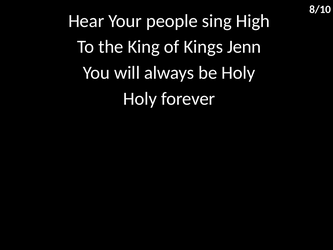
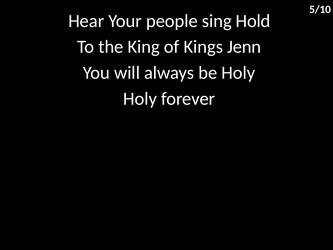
8/10: 8/10 -> 5/10 (320, 9)
High: High -> Hold (253, 21)
